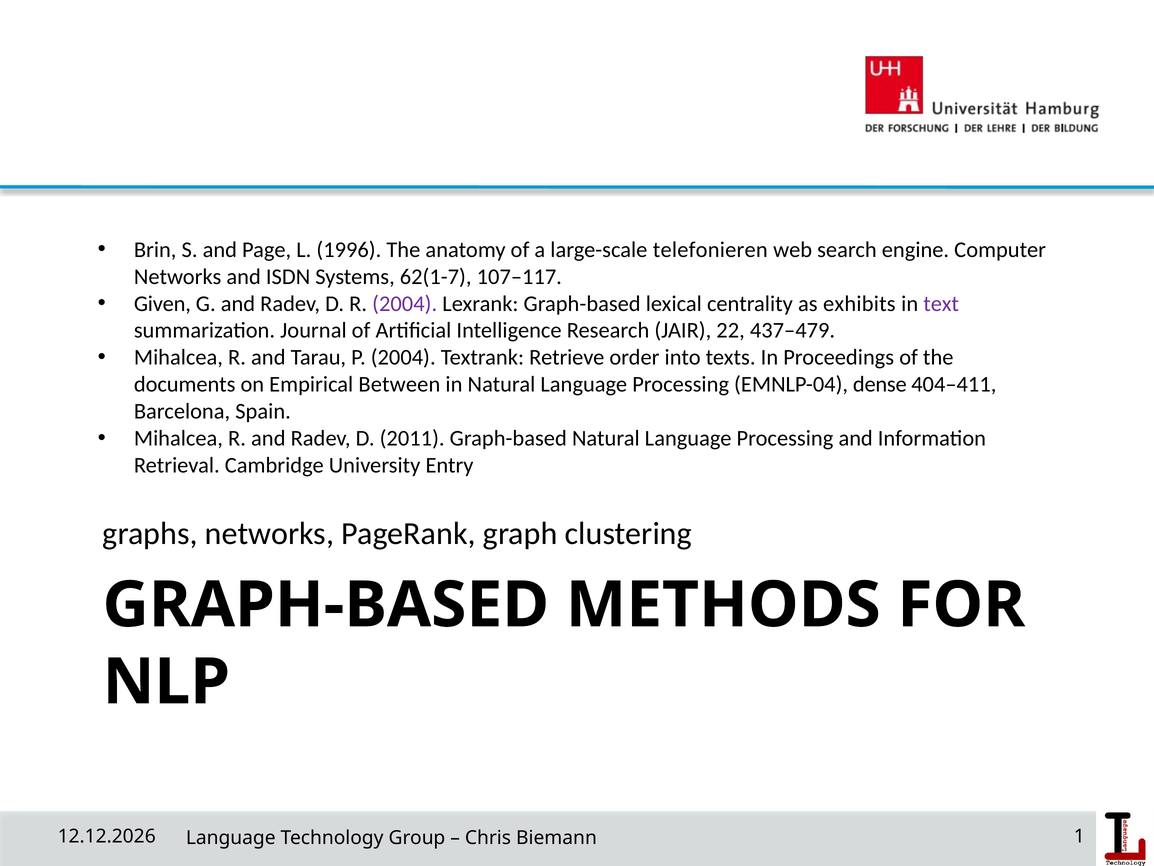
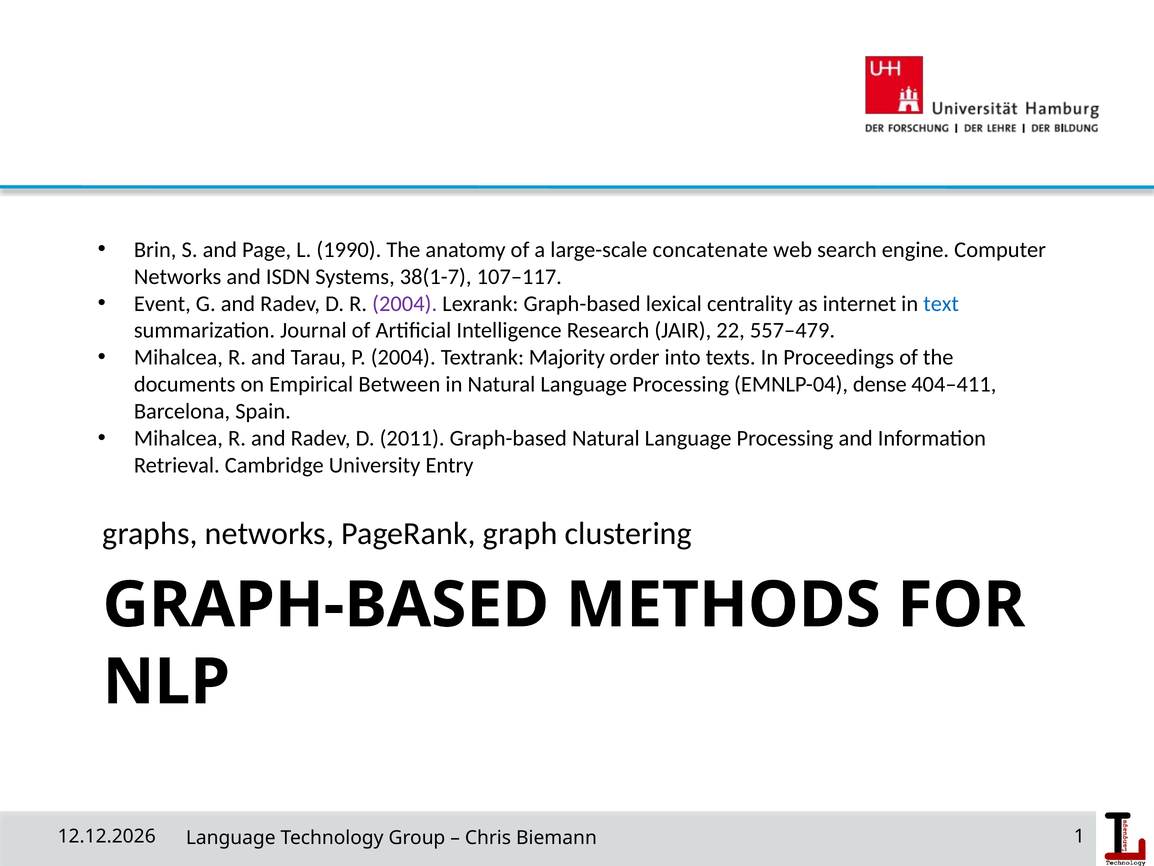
1996: 1996 -> 1990 (349, 250)
telefonieren: telefonieren -> concatenate (710, 250)
62(1-7: 62(1-7 -> 38(1-7 (436, 277)
Given: Given -> Event (162, 303)
exhibits: exhibits -> internet (859, 303)
text colour: purple -> blue (941, 303)
437–479: 437–479 -> 557–479 (793, 330)
Retrieve: Retrieve -> Majority (567, 357)
